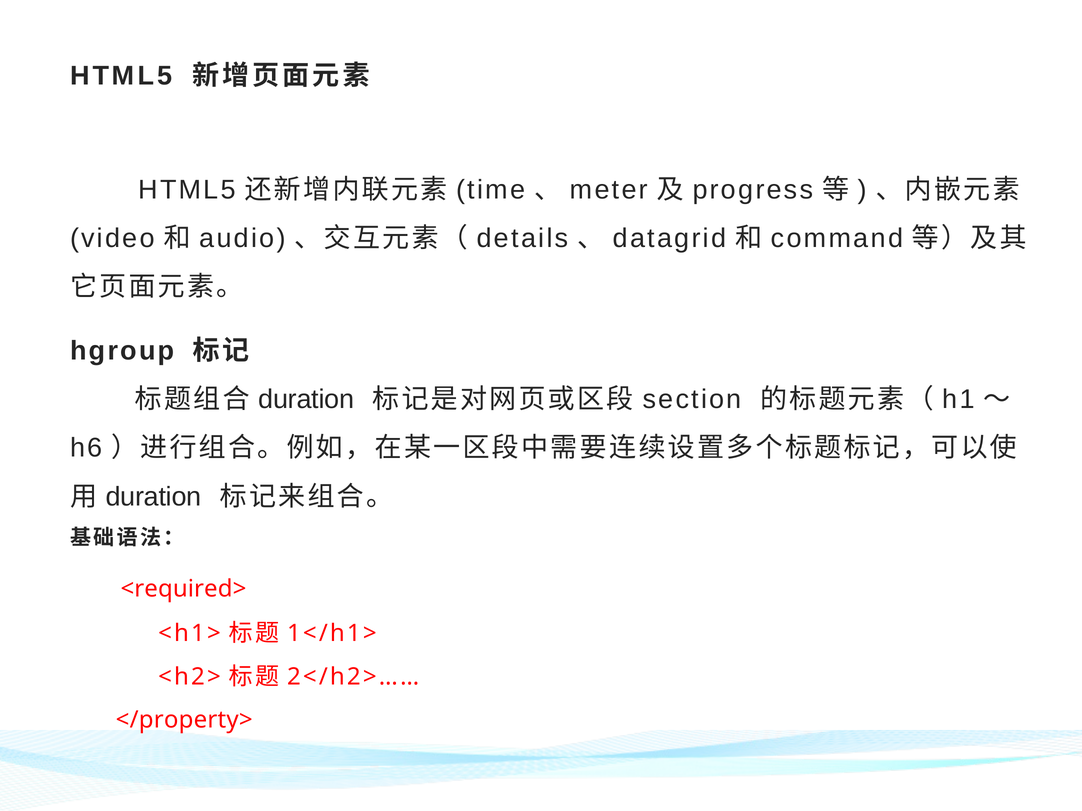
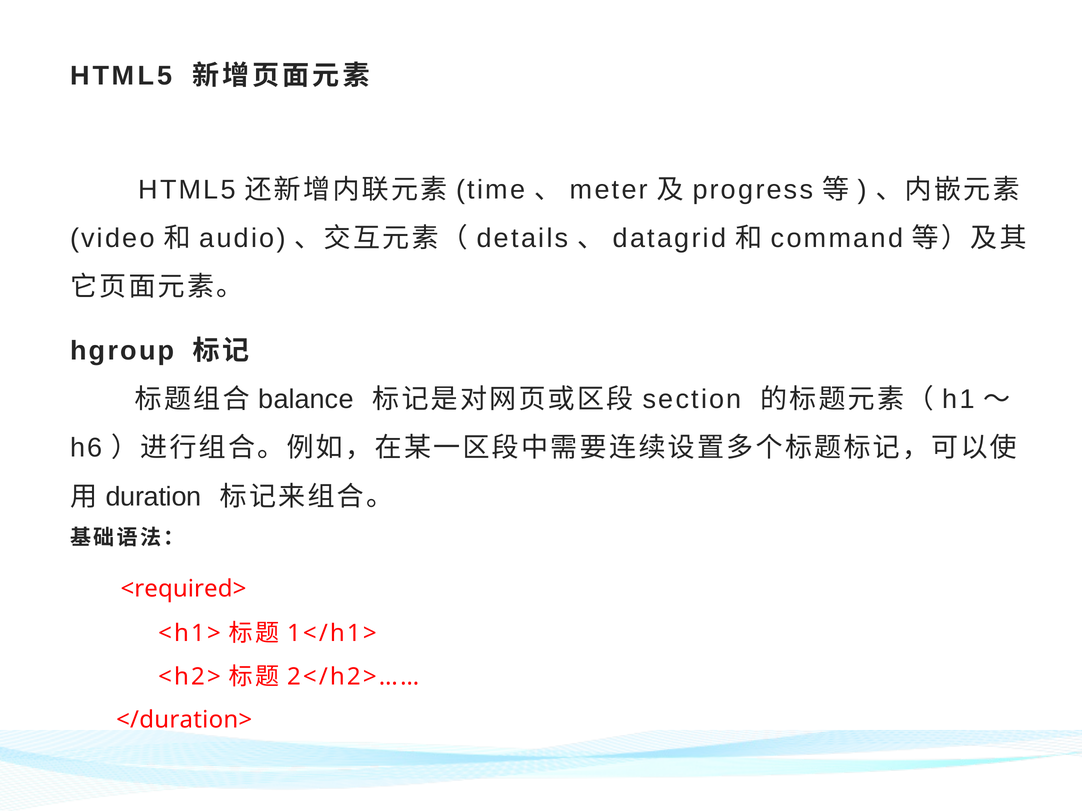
duration: duration -> balance (306, 400)
</property>: </property> -> </duration> (184, 720)
